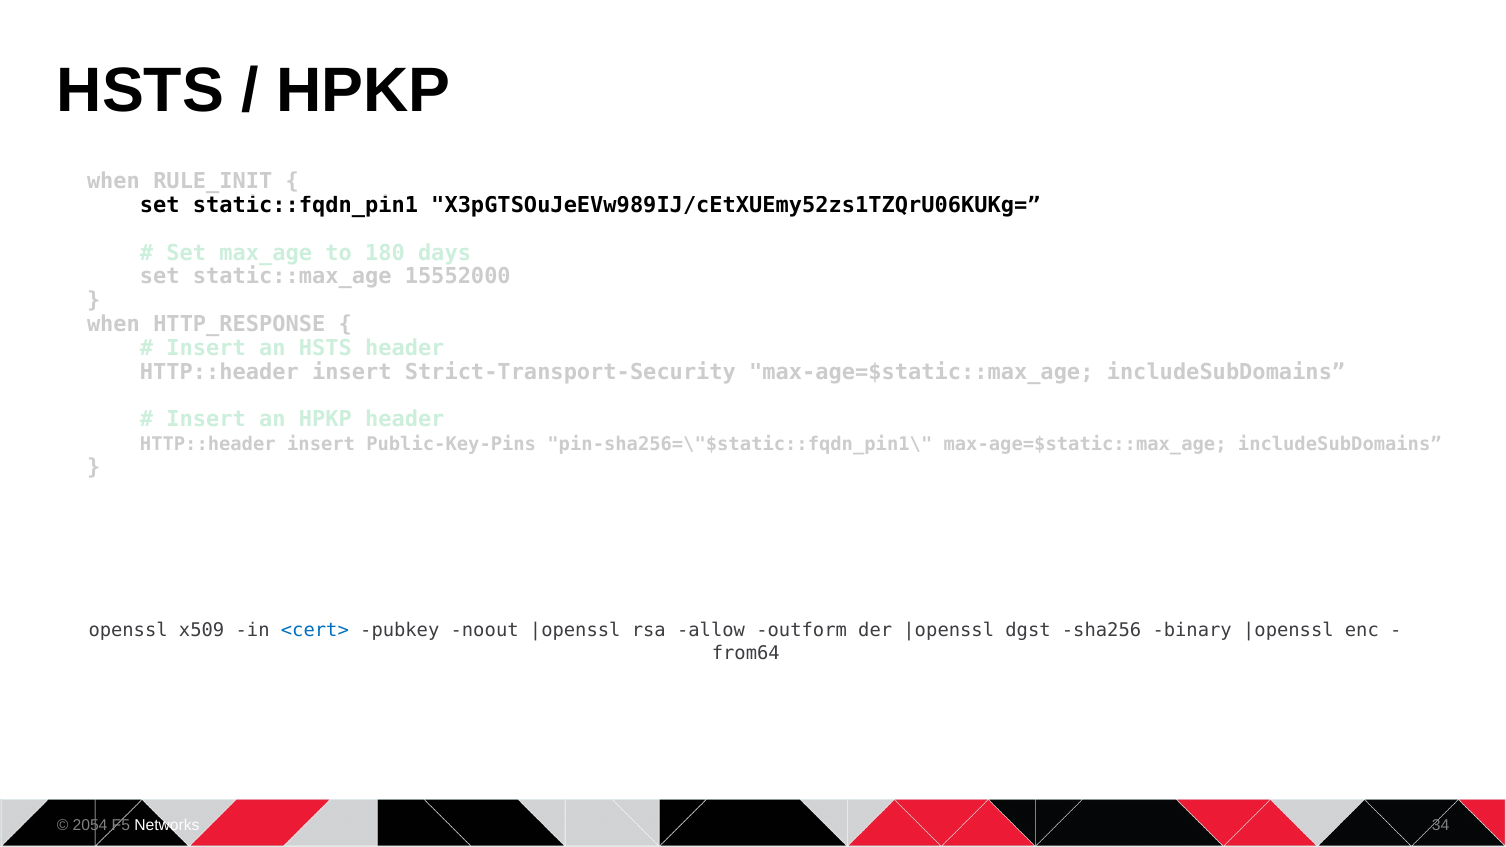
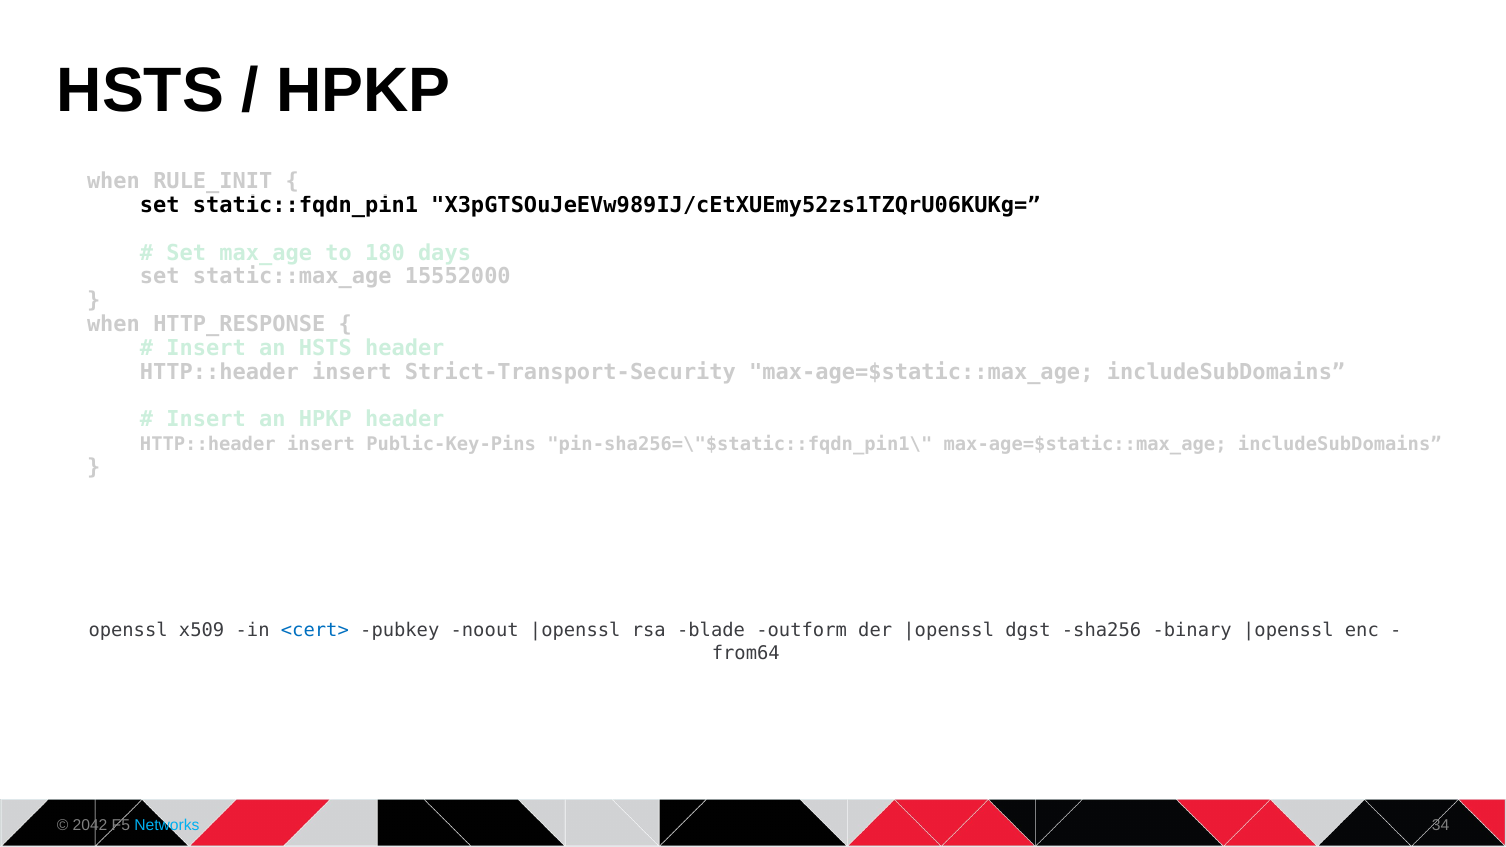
allow: allow -> blade (711, 630)
2054: 2054 -> 2042 (90, 826)
Networks colour: white -> light blue (167, 826)
